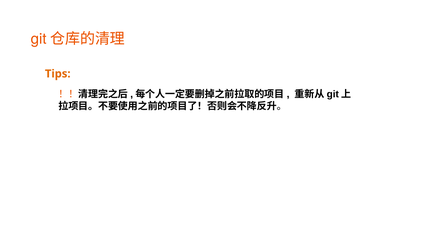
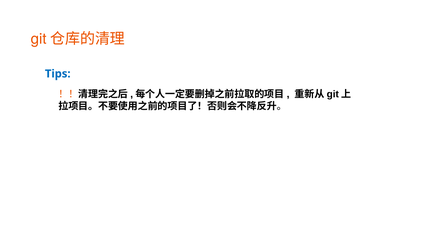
Tips colour: orange -> blue (58, 74)
